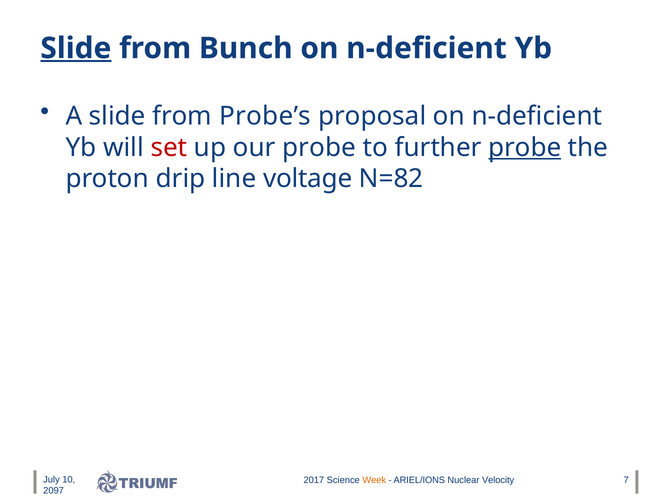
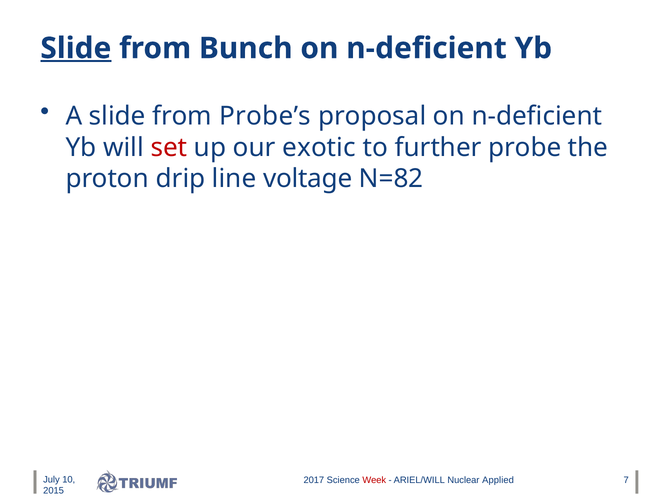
our probe: probe -> exotic (319, 147)
probe underline: present -> none (525, 147)
Week colour: orange -> red (374, 480)
ARIEL/IONS: ARIEL/IONS -> ARIEL/WILL (419, 480)
Velocity: Velocity -> Applied (498, 480)
2097: 2097 -> 2015 (54, 491)
